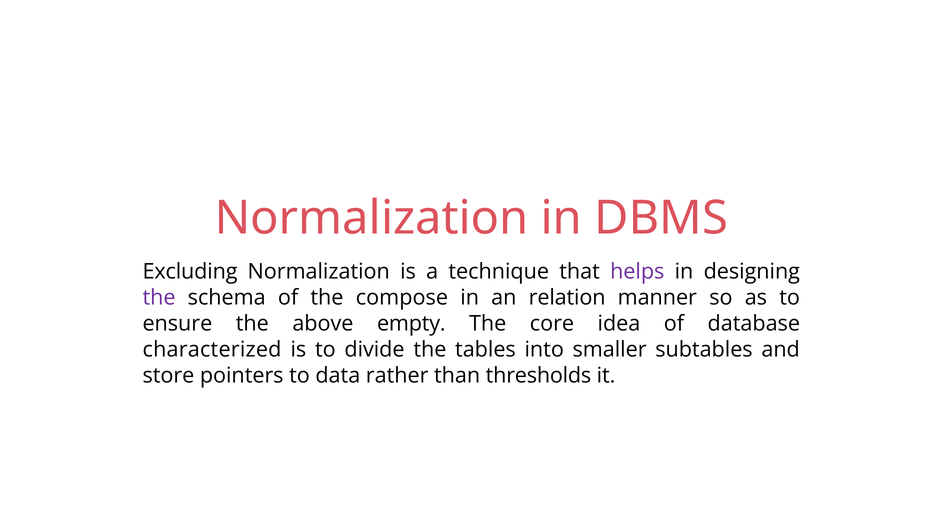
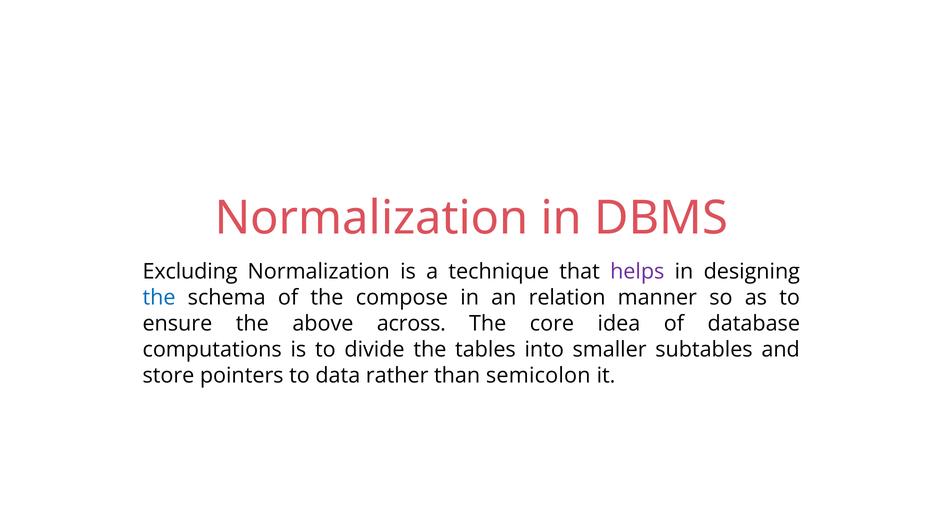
the colour: purple -> blue (159, 297)
empty: empty -> across (411, 323)
characterized: characterized -> computations (212, 349)
thresholds: thresholds -> semicolon (538, 375)
